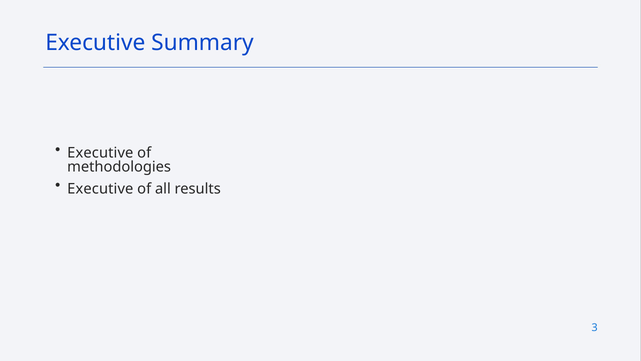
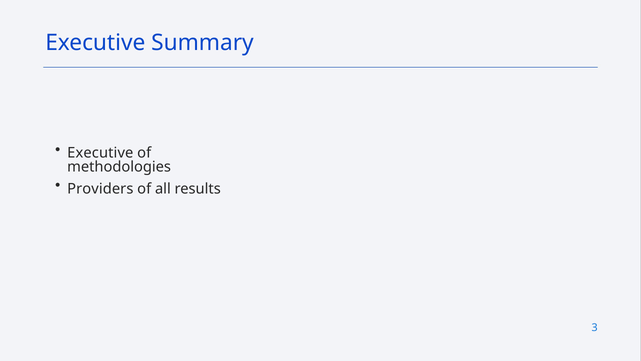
Executive: Executive -> Providers (100, 188)
